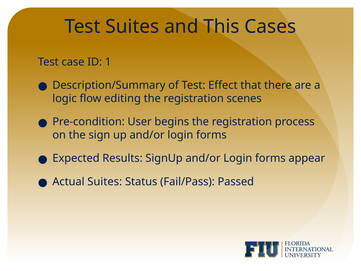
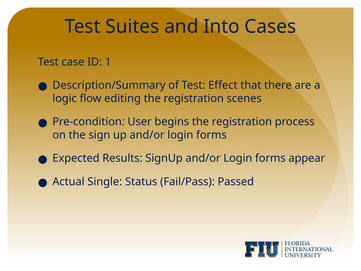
This: This -> Into (222, 27)
Actual Suites: Suites -> Single (105, 181)
